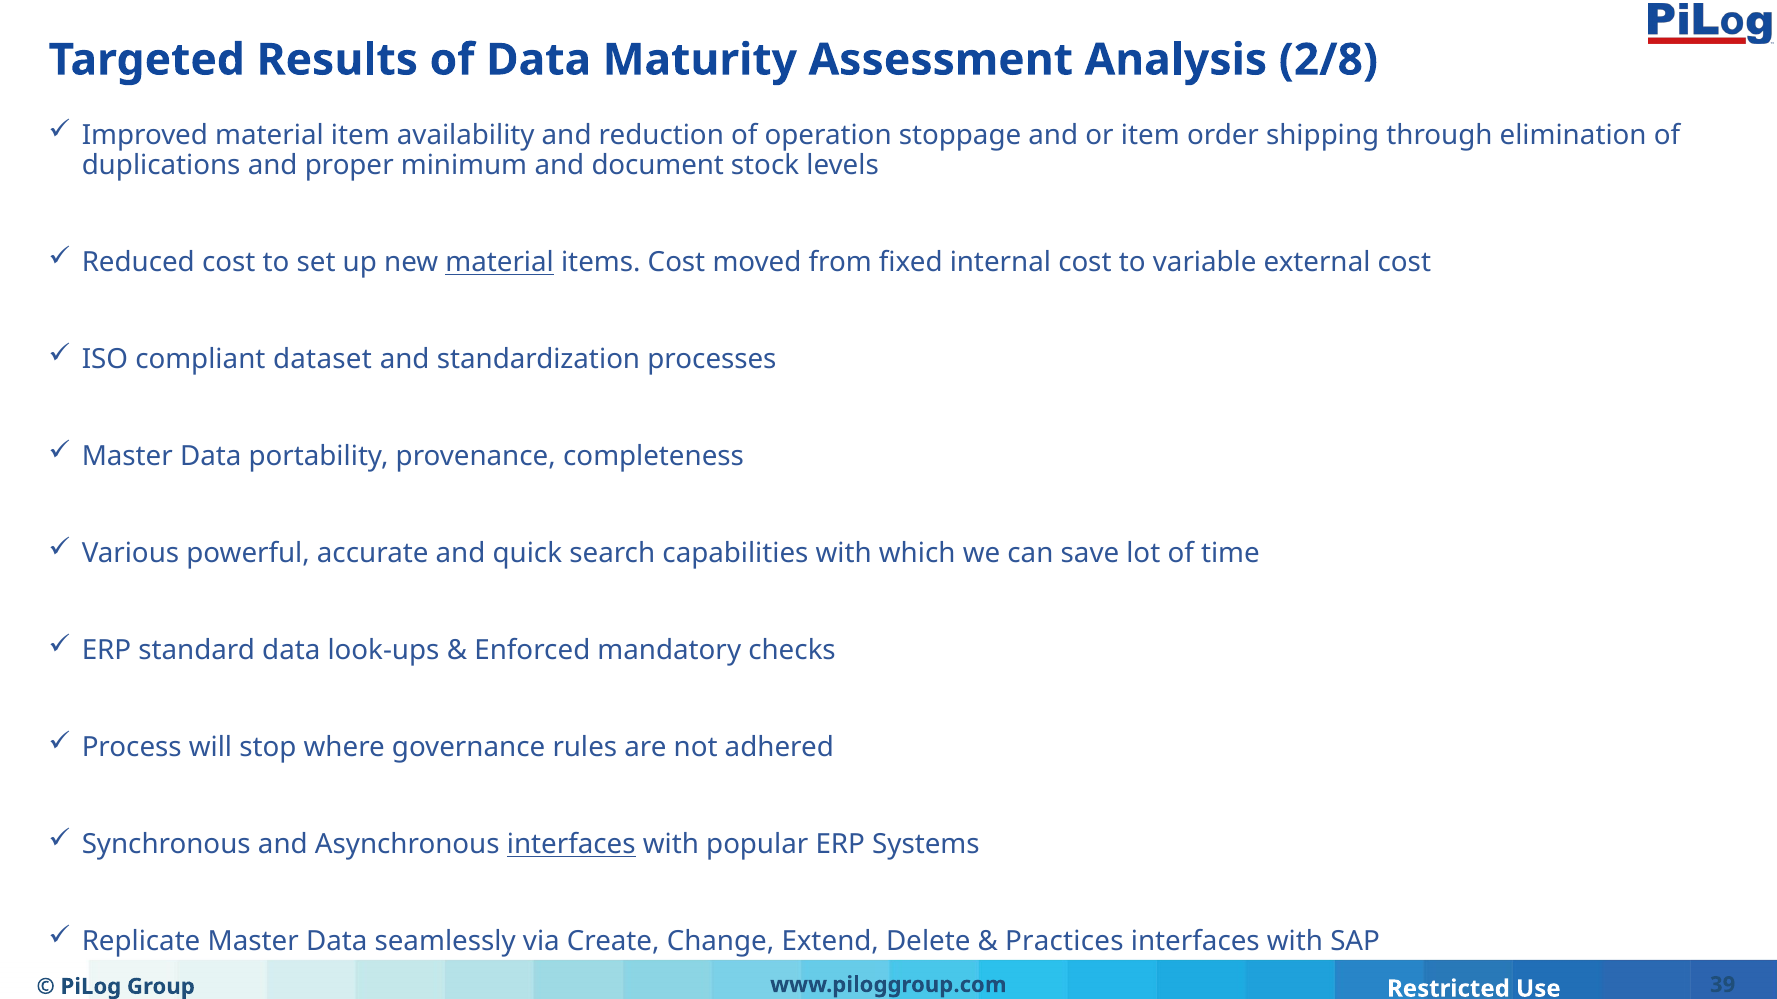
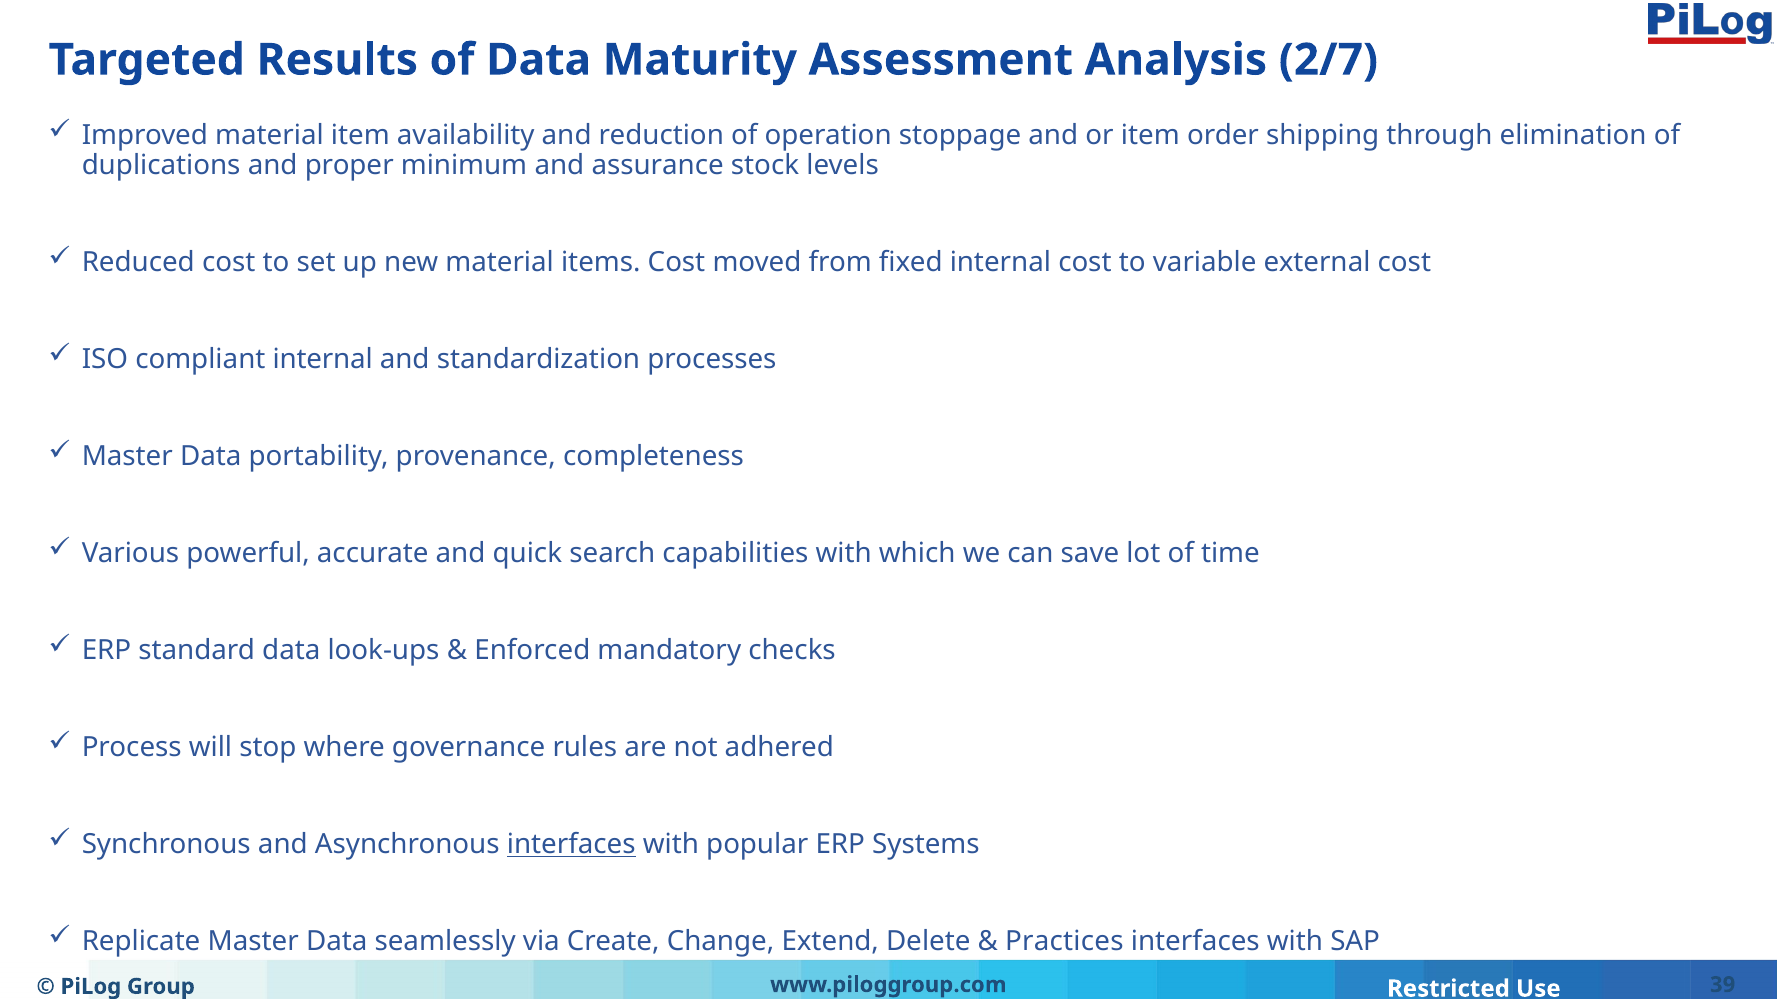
2/8: 2/8 -> 2/7 (1328, 60)
document: document -> assurance (658, 166)
material underline: present -> none (500, 263)
compliant dataset: dataset -> internal (323, 360)
